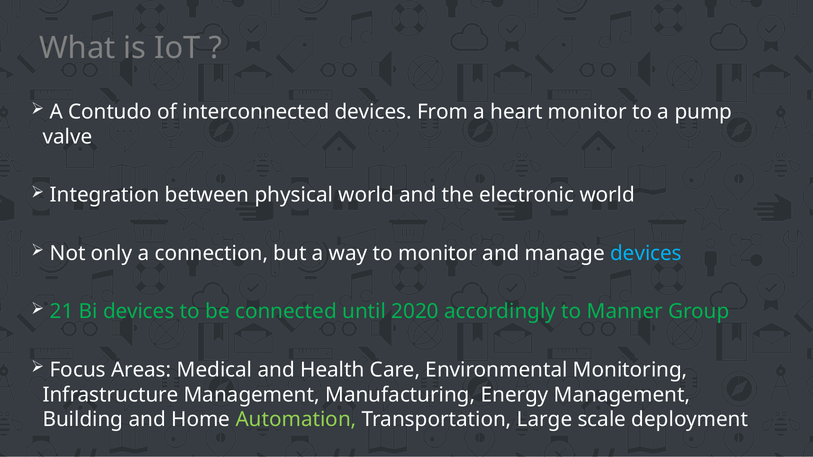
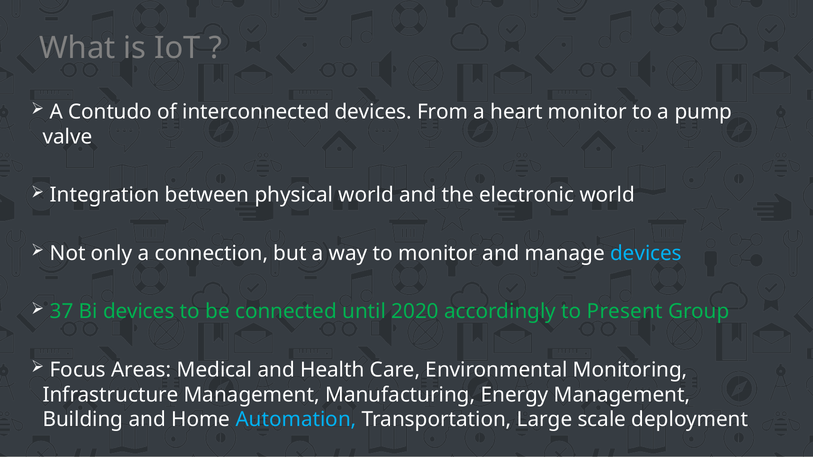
21: 21 -> 37 (62, 312)
Manner: Manner -> Present (625, 312)
Automation colour: light green -> light blue (296, 420)
